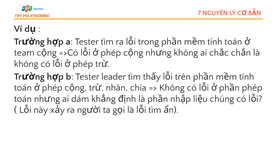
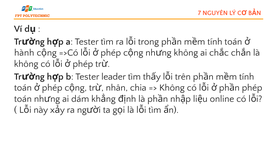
team: team -> hành (24, 53)
chúng: chúng -> online (222, 99)
